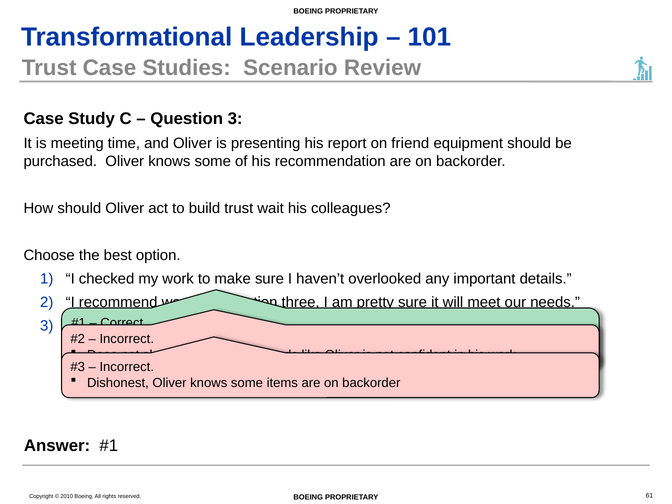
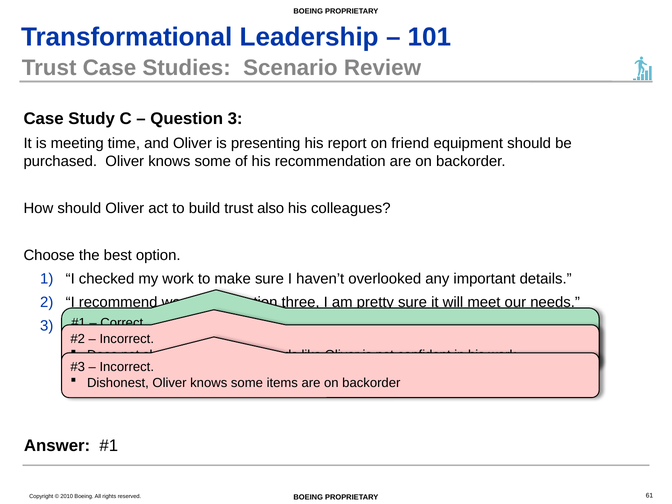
wait: wait -> also (271, 208)
